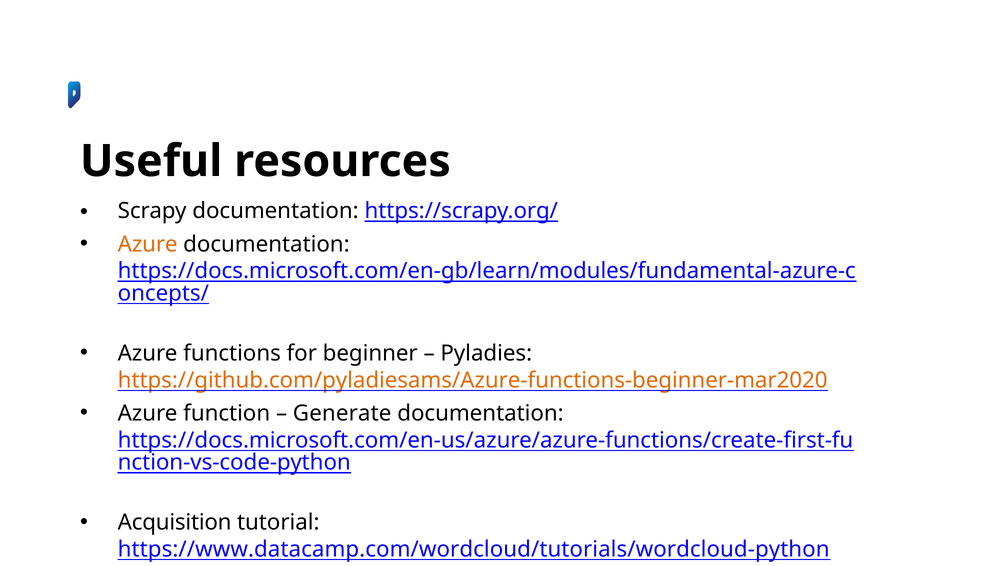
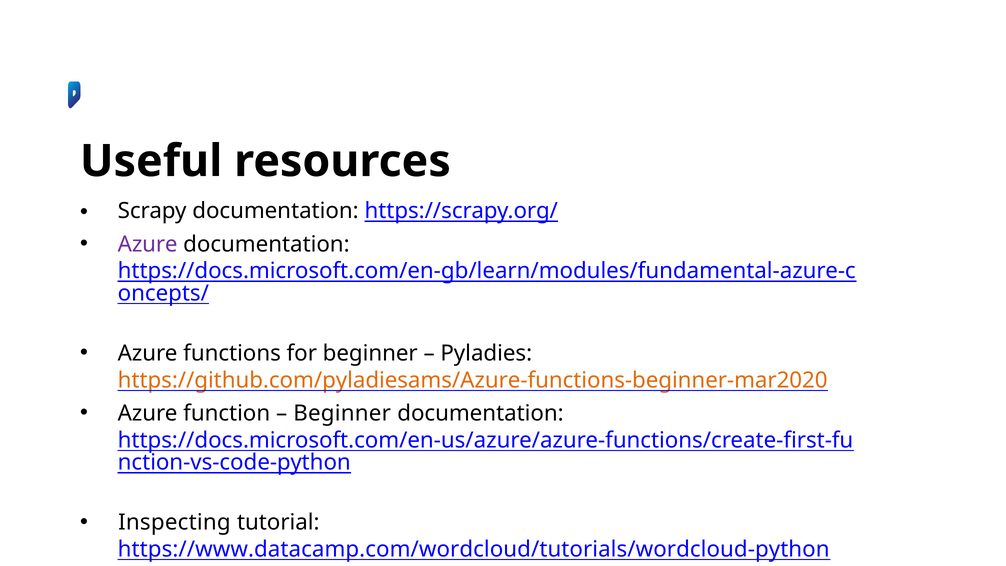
Azure colour: orange -> purple (148, 244)
Generate: Generate -> Beginner (342, 413)
Acquisition: Acquisition -> Inspecting (174, 522)
